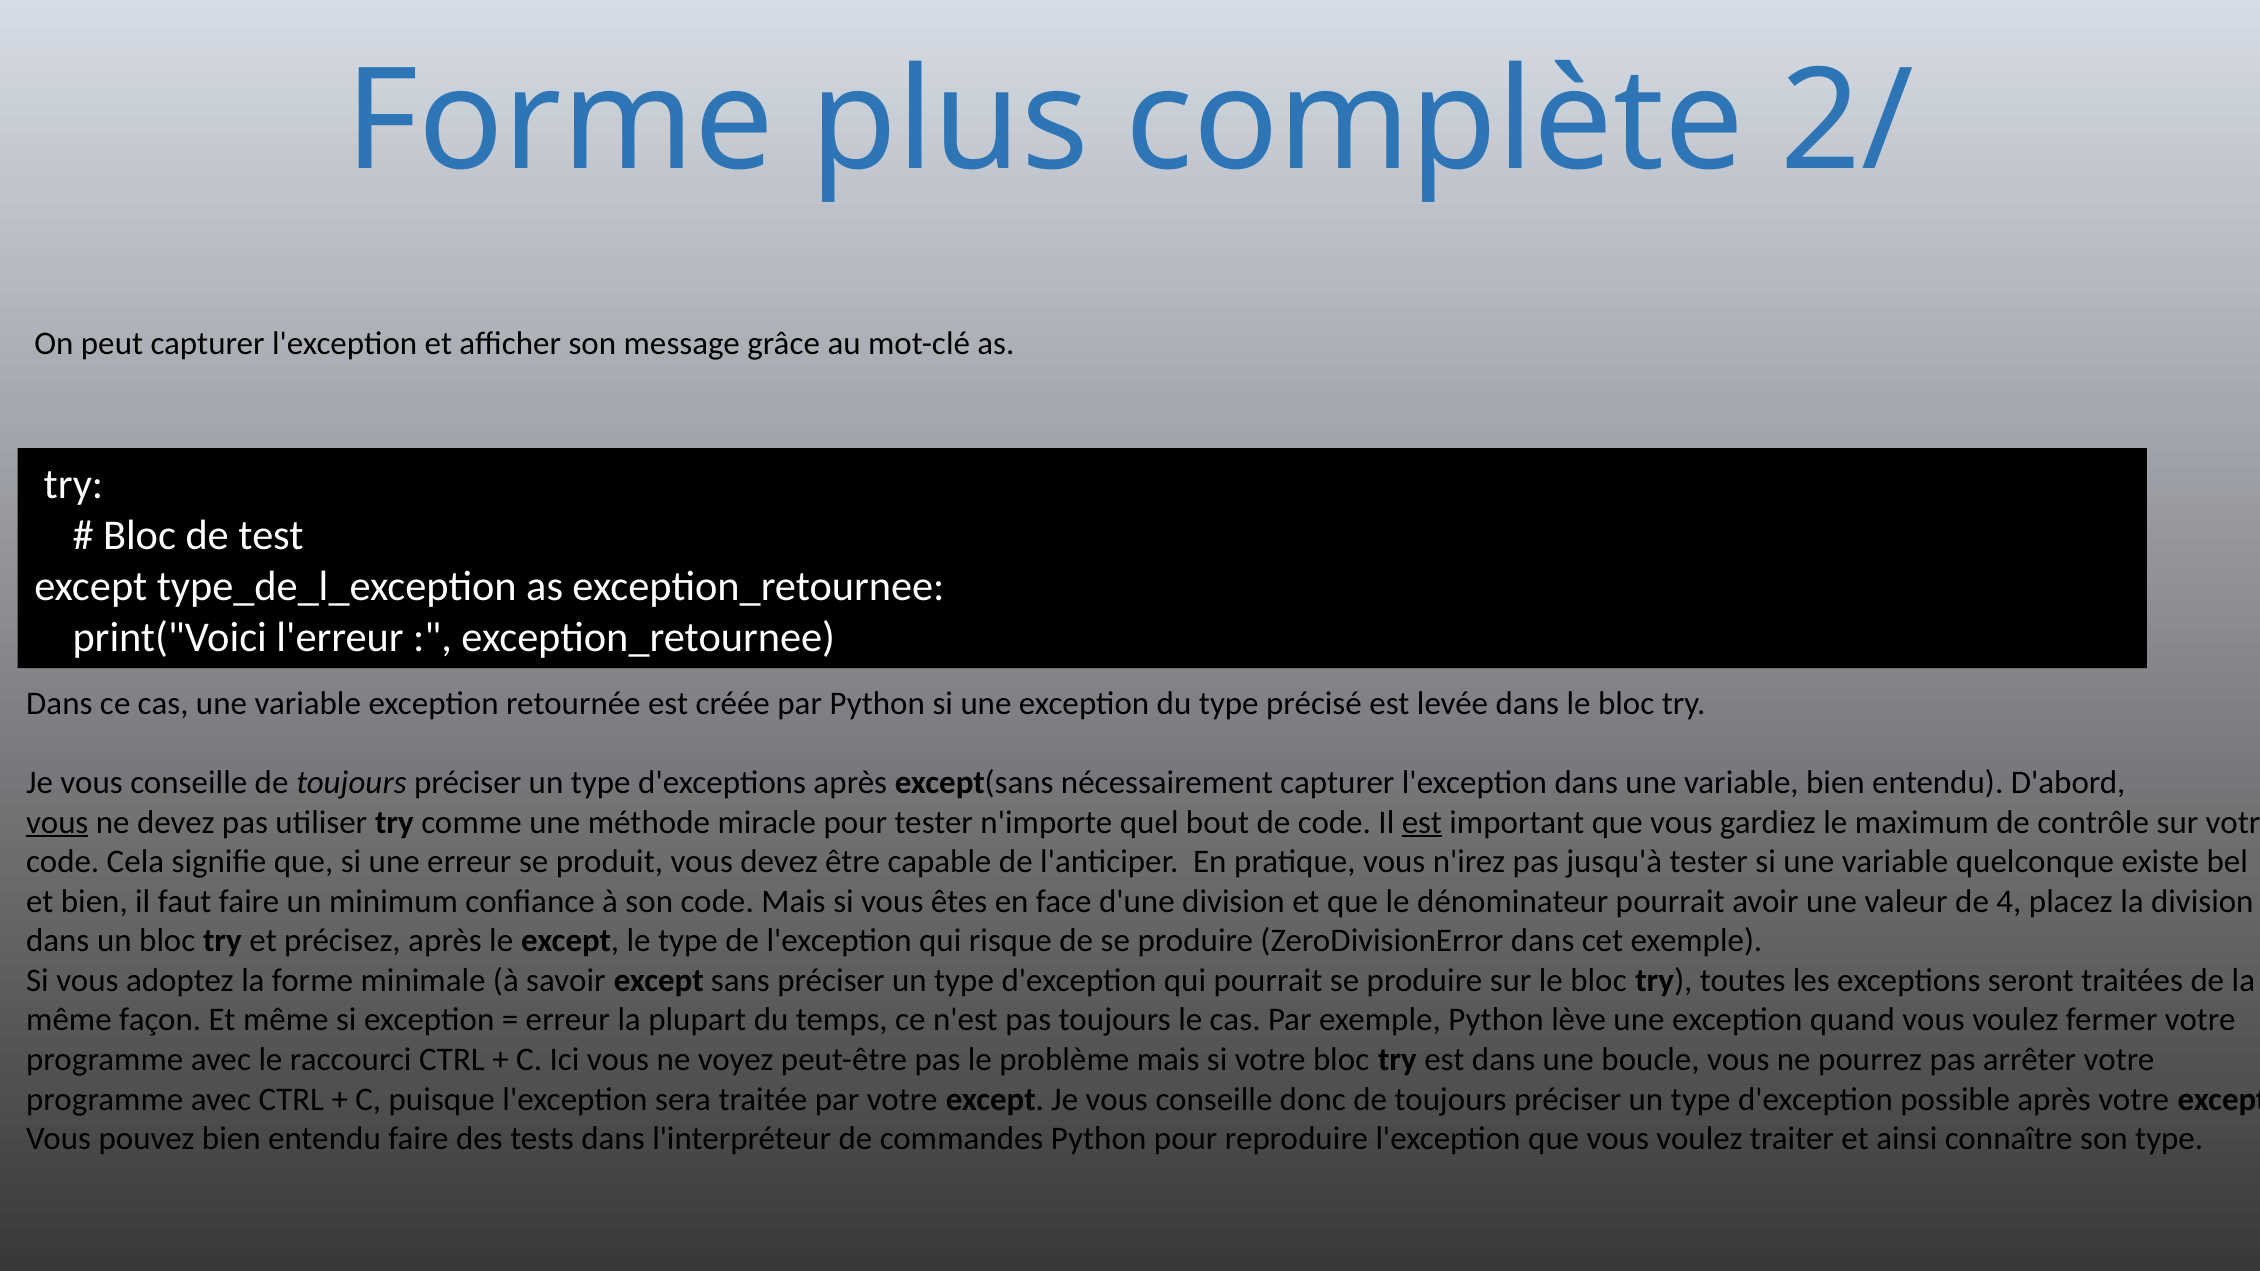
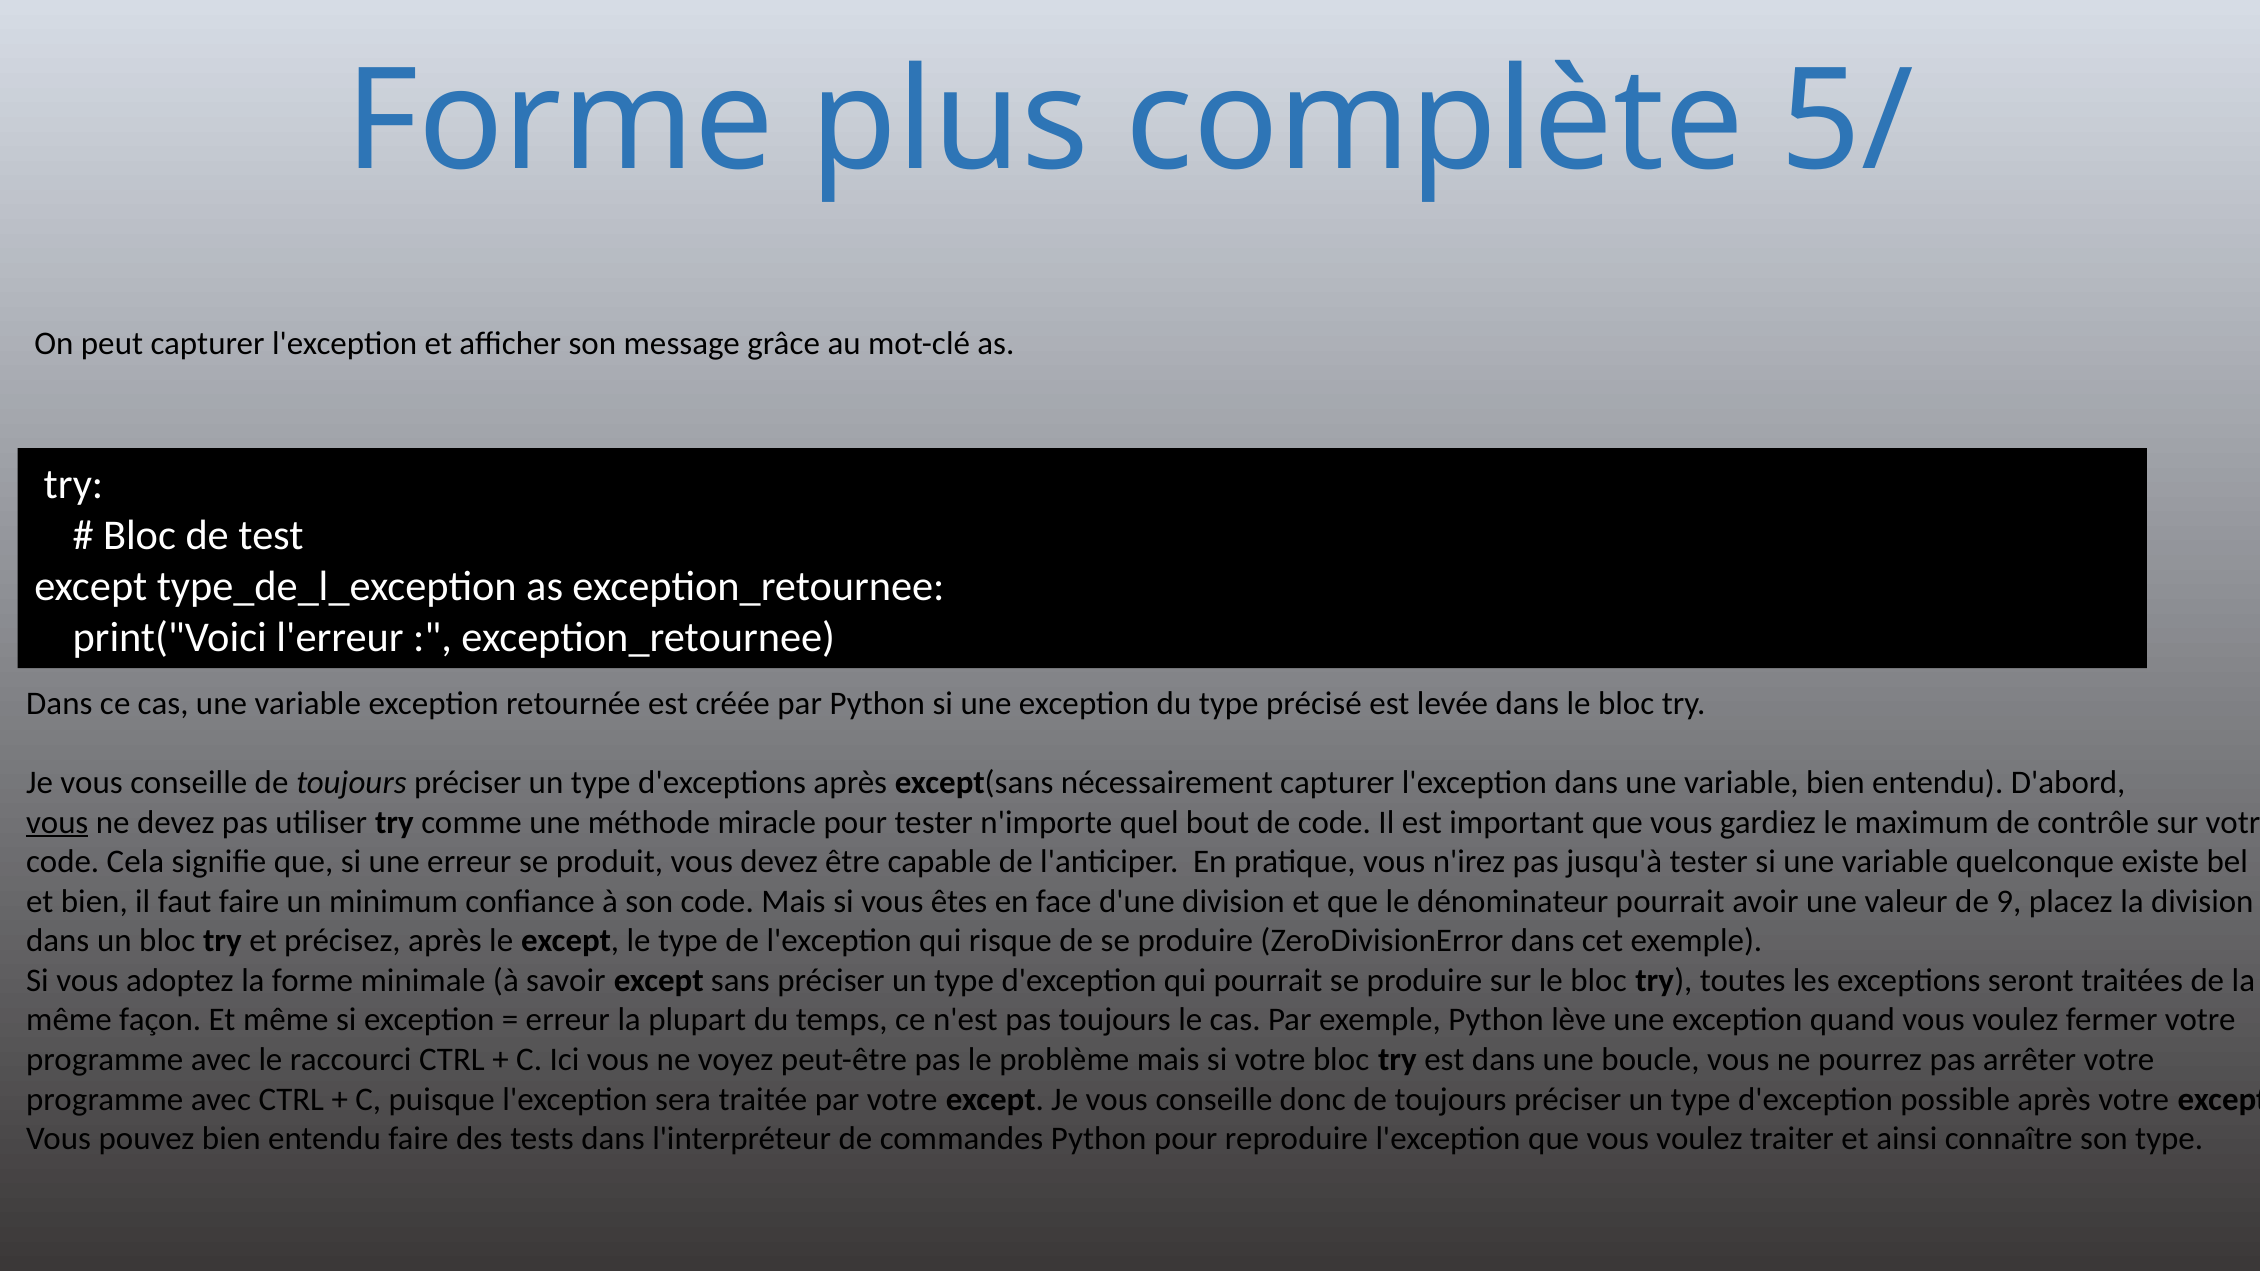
2/: 2/ -> 5/ (1848, 122)
est underline: present -> none (1422, 822)
4: 4 -> 9 (2009, 901)
